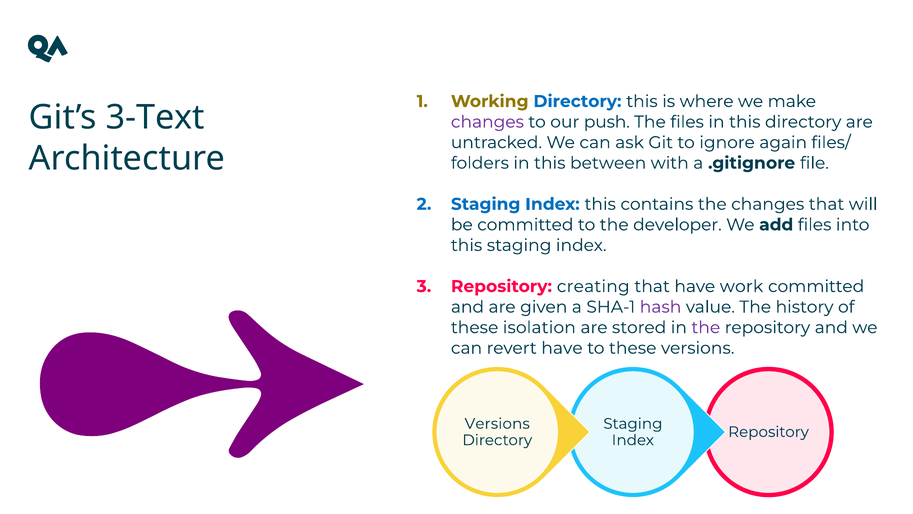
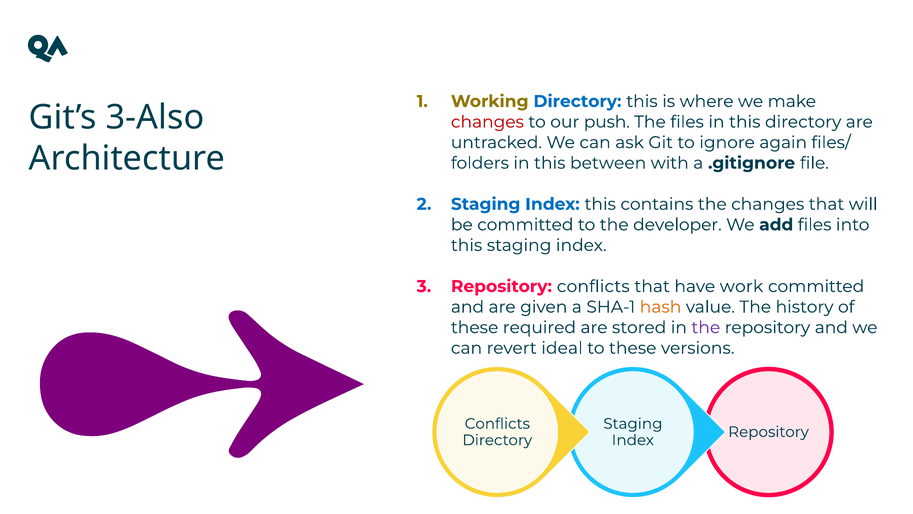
3-Text: 3-Text -> 3-Also (155, 117)
changes colour: purple -> red (487, 122)
Repository creating: creating -> conflicts (593, 286)
hash colour: purple -> orange (661, 307)
isolation: isolation -> required (539, 327)
revert have: have -> ideal (562, 348)
Versions: Versions -> Conflicts (497, 423)
